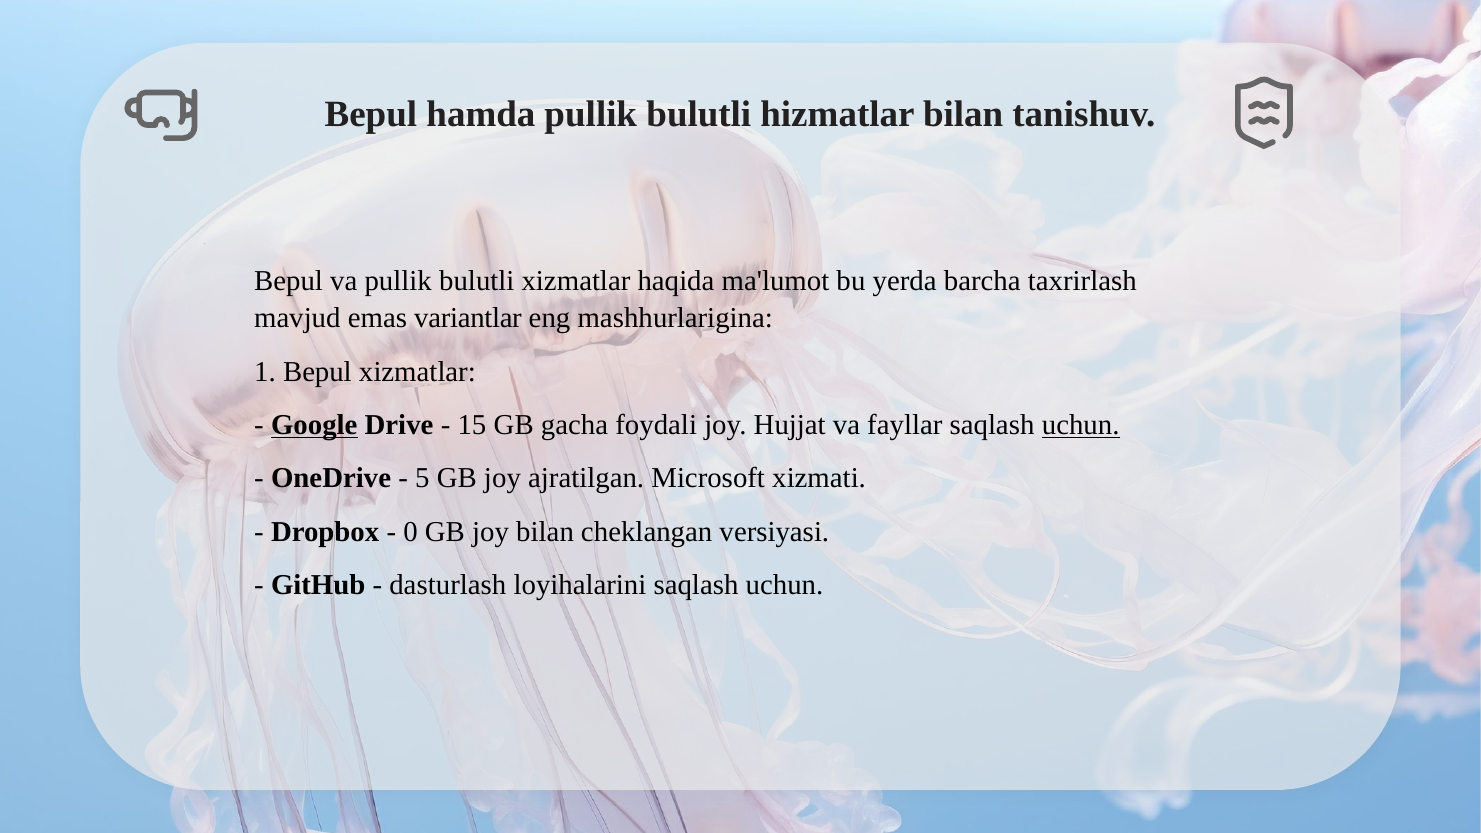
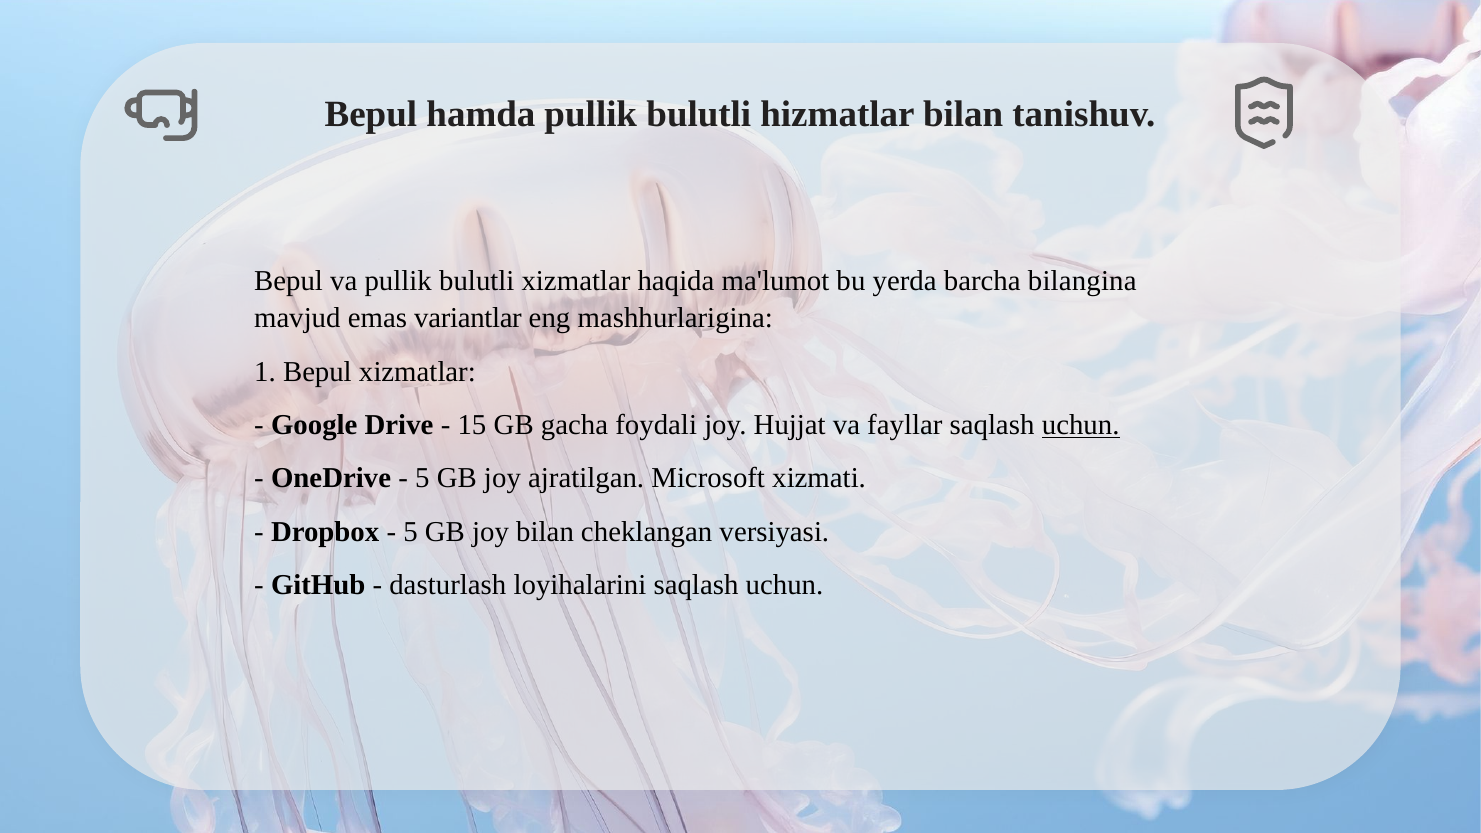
taxrirlash: taxrirlash -> bilangina (1082, 281)
Google underline: present -> none (314, 425)
0: 0 -> 5 (410, 532)
